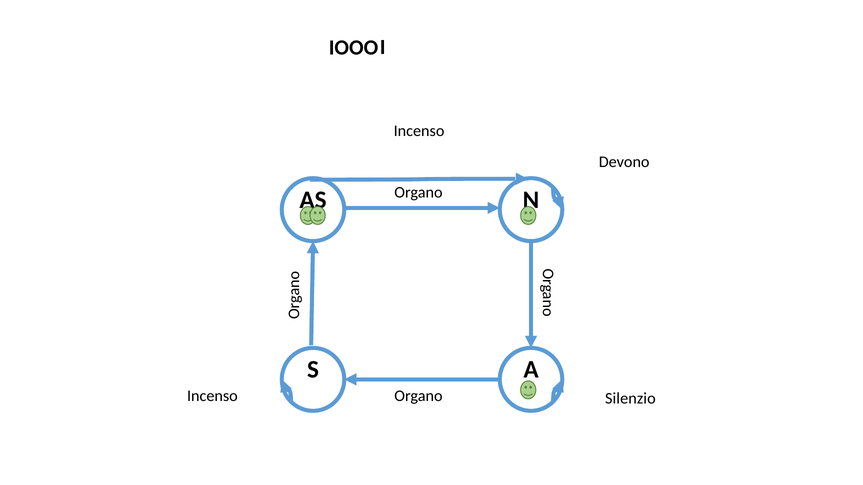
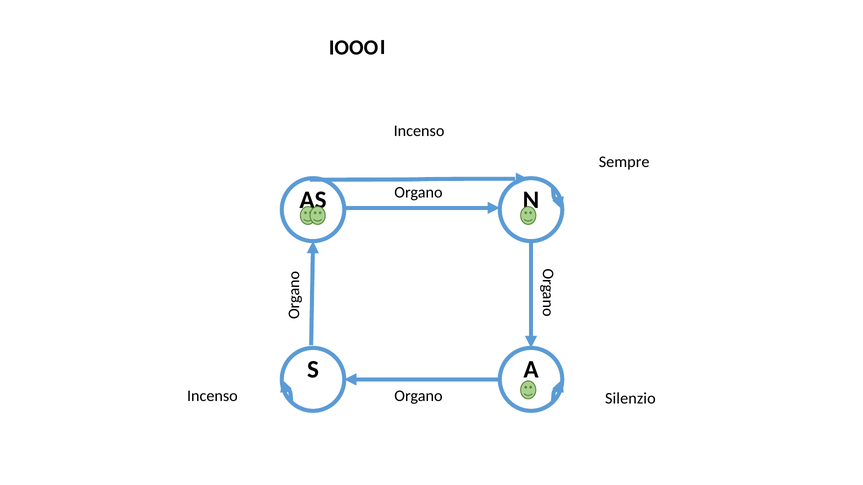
Devono: Devono -> Sempre (624, 162)
